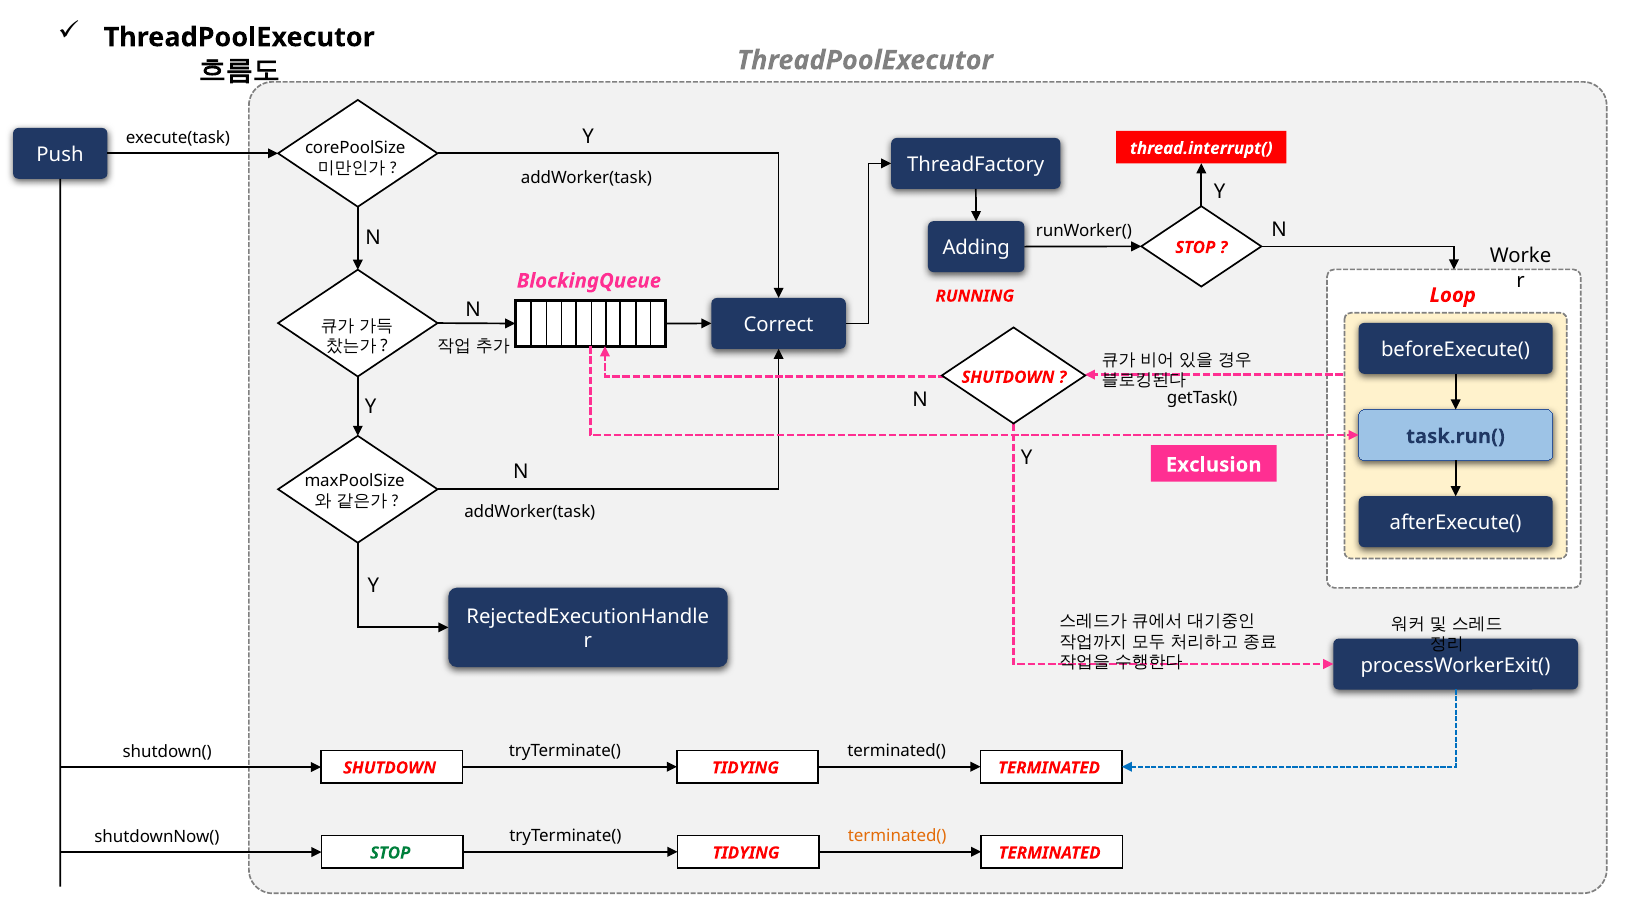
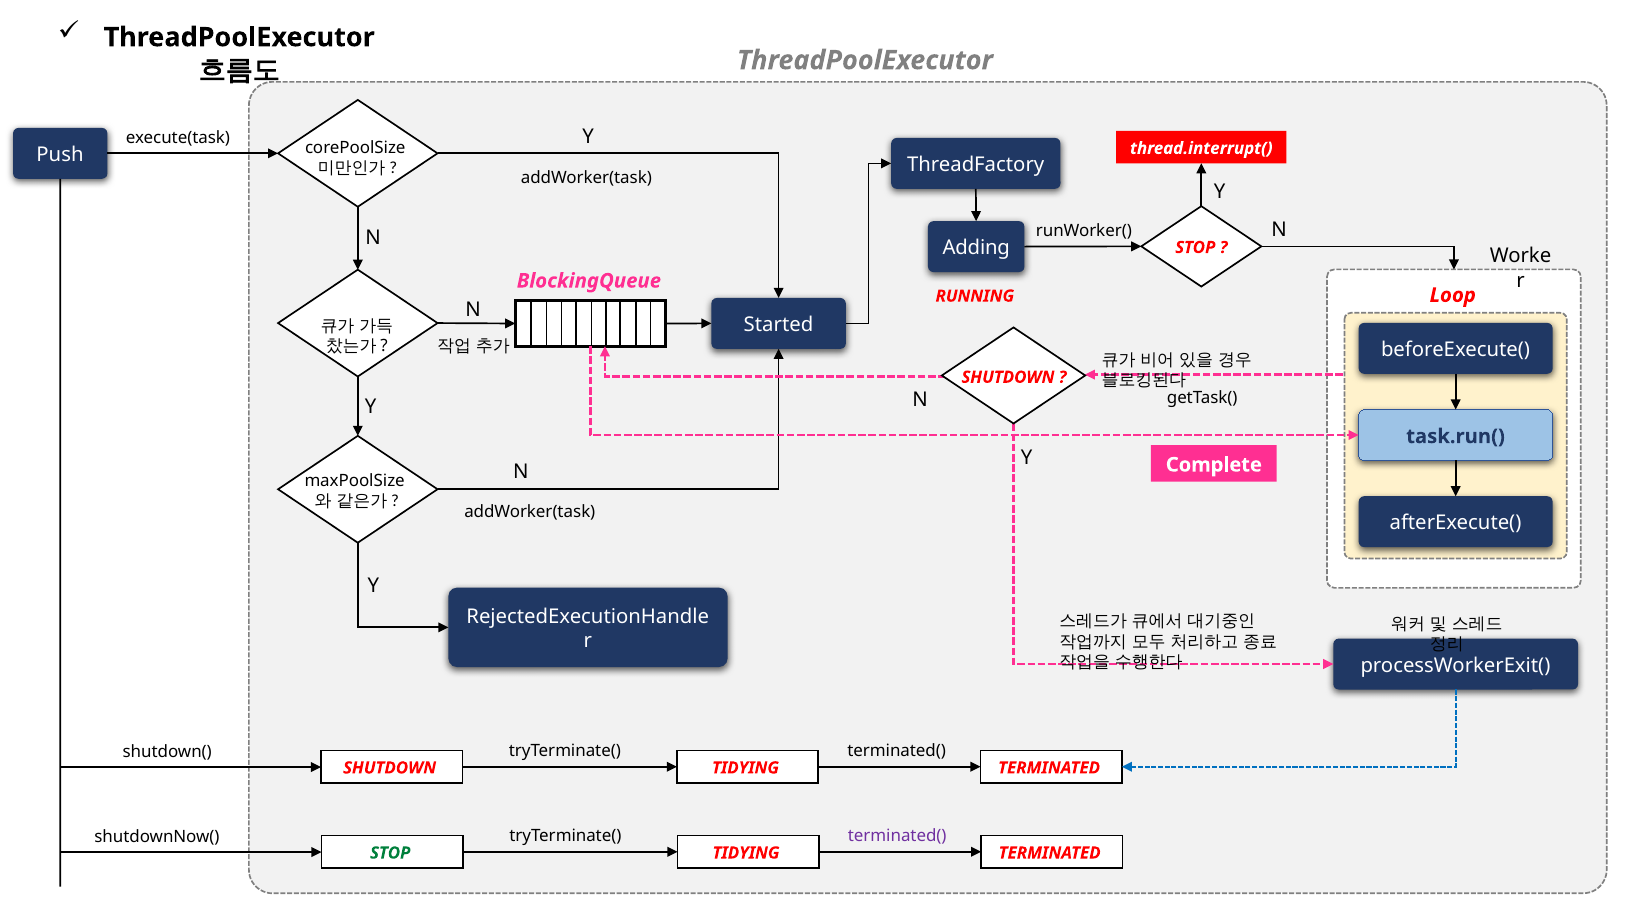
Correct: Correct -> Started (779, 325)
Exclusion: Exclusion -> Complete (1214, 465)
terminated( colour: orange -> purple (897, 836)
